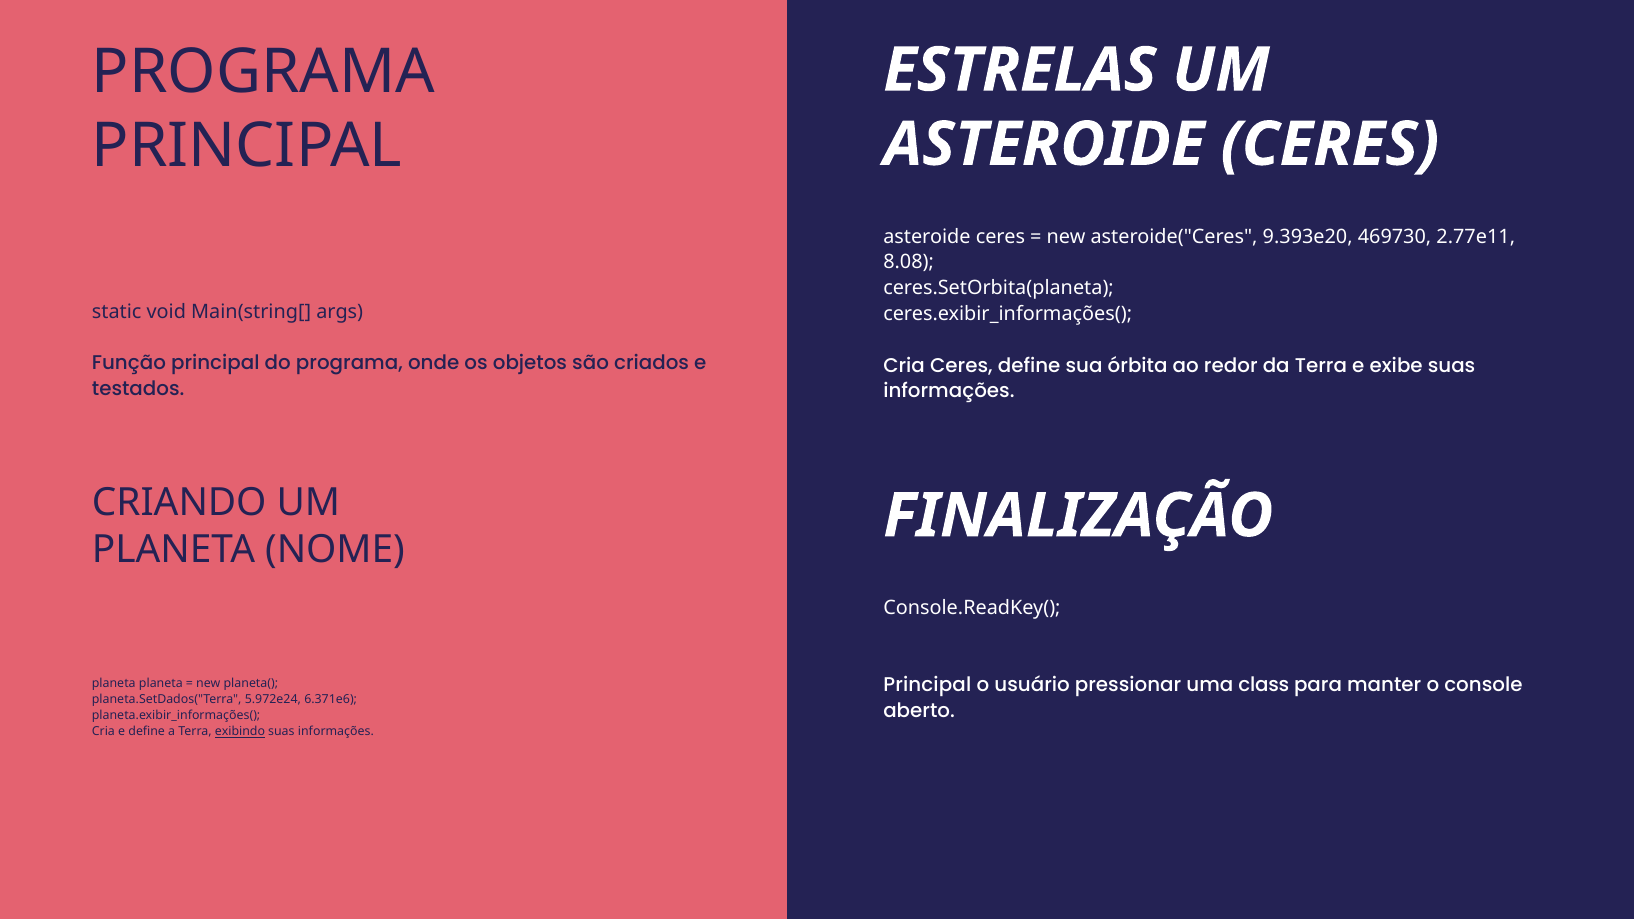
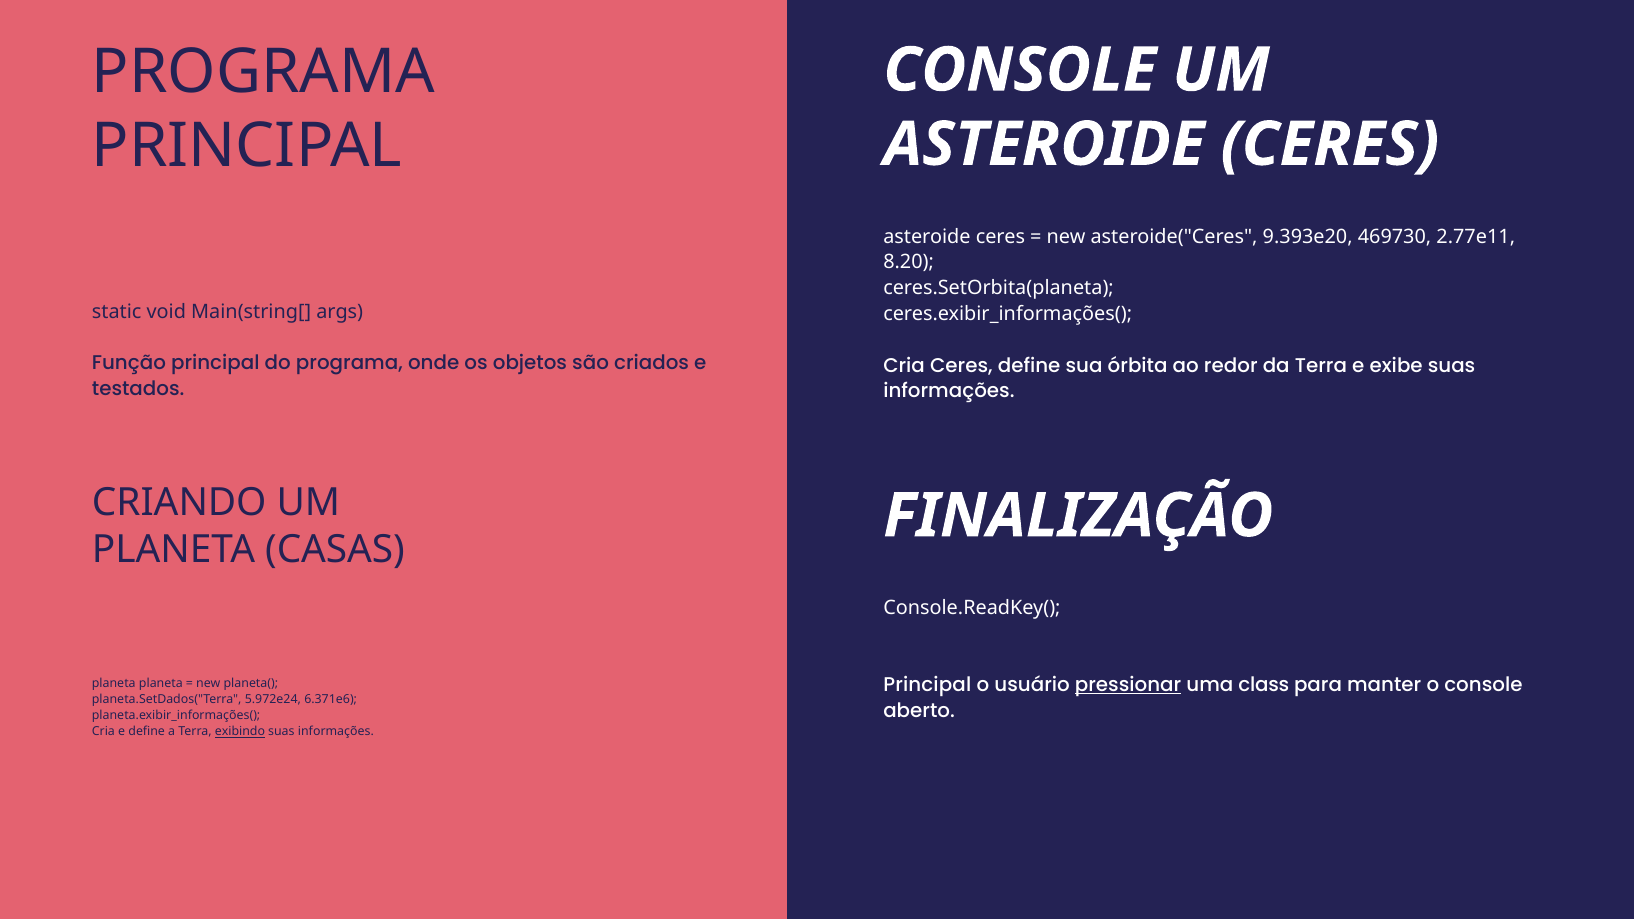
ESTRELAS: ESTRELAS -> CONSOLE (1020, 70)
8.08: 8.08 -> 8.20 (909, 262)
NOME: NOME -> CASAS (335, 550)
pressionar underline: none -> present (1128, 685)
